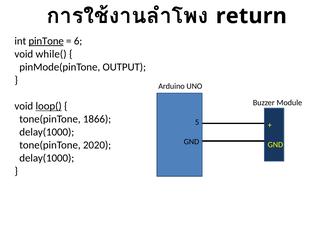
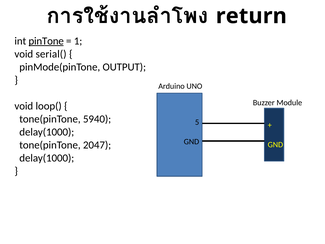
6: 6 -> 1 (78, 41)
while(: while( -> serial( (51, 54)
loop( underline: present -> none (49, 106)
1866: 1866 -> 5940 (97, 119)
2020: 2020 -> 2047 (97, 145)
